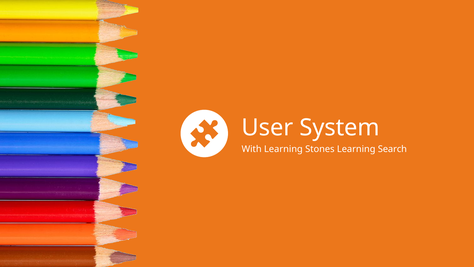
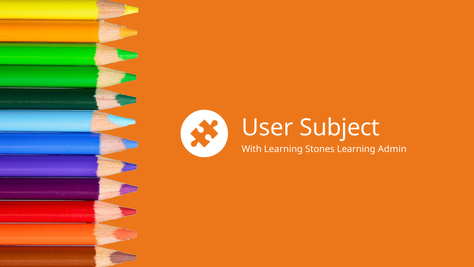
System: System -> Subject (340, 127)
Search: Search -> Admin (392, 149)
